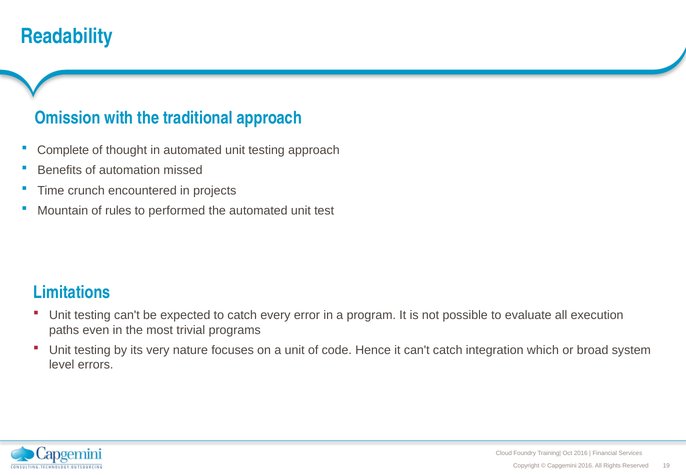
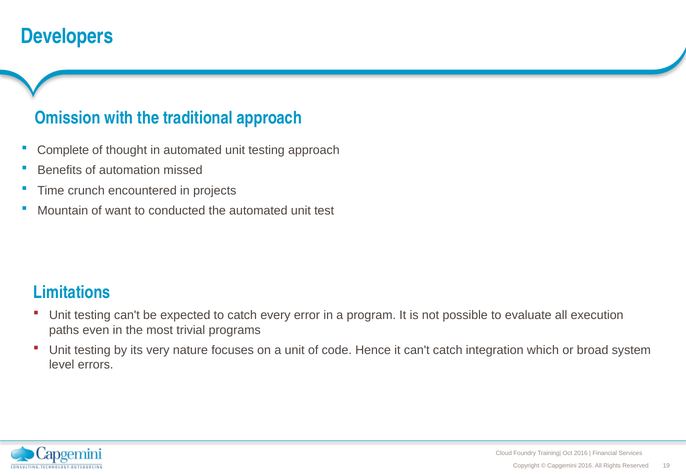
Readability: Readability -> Developers (67, 36)
rules: rules -> want (118, 211)
performed: performed -> conducted (177, 211)
